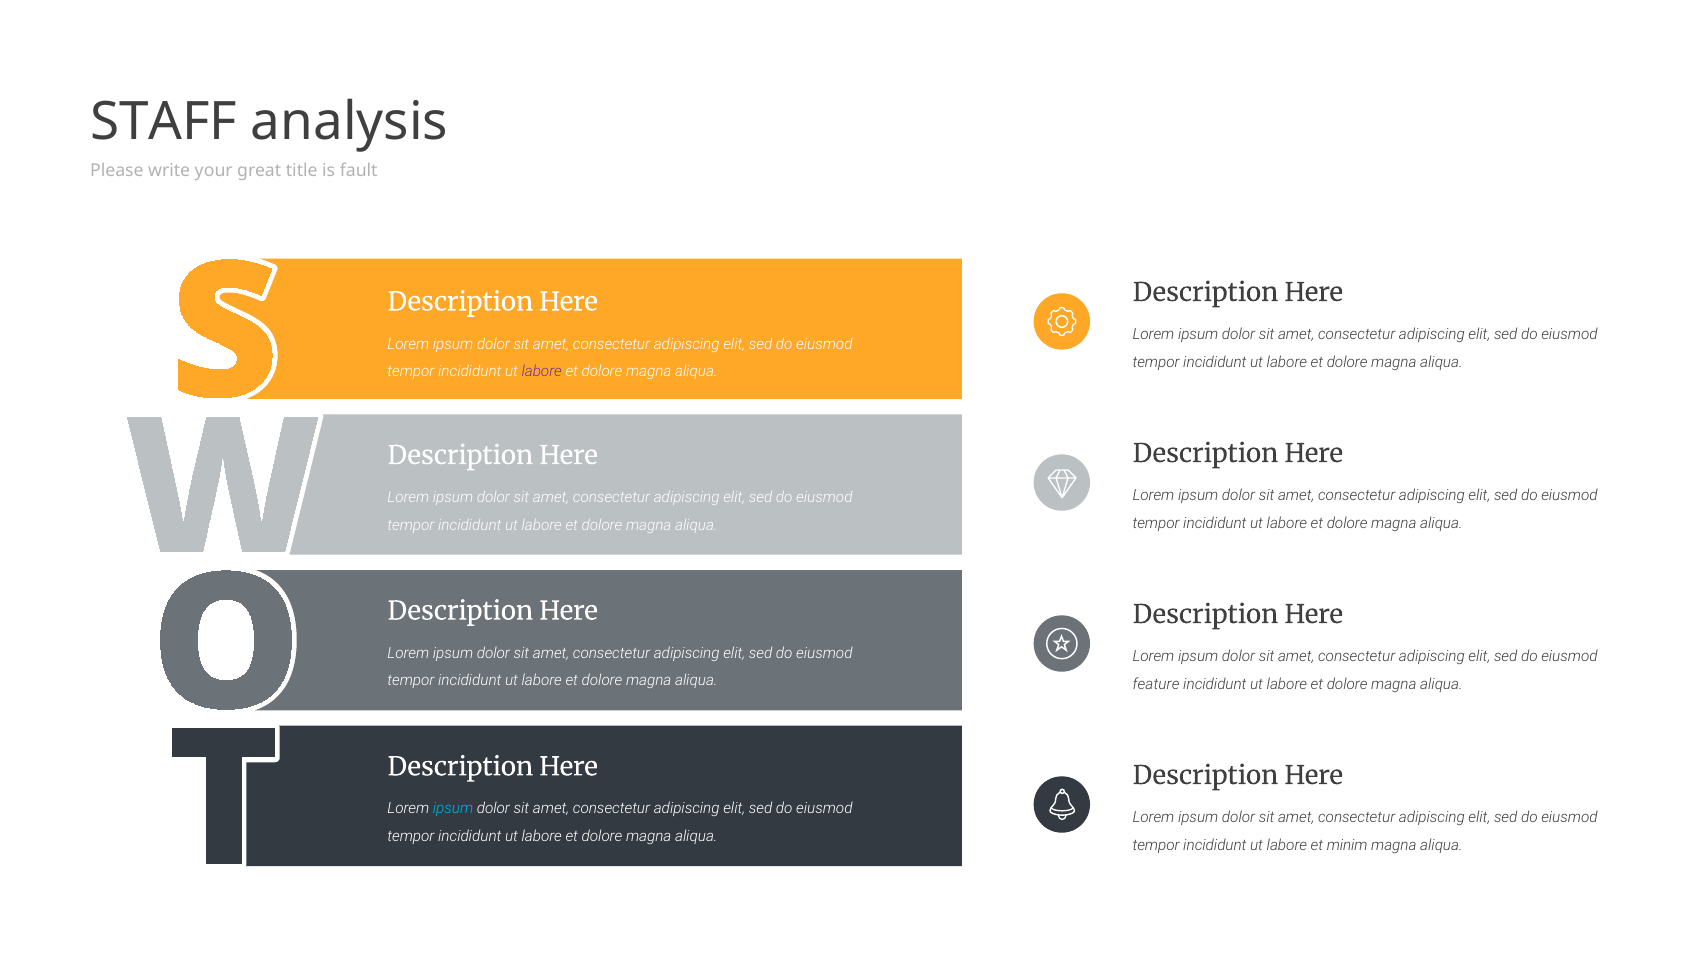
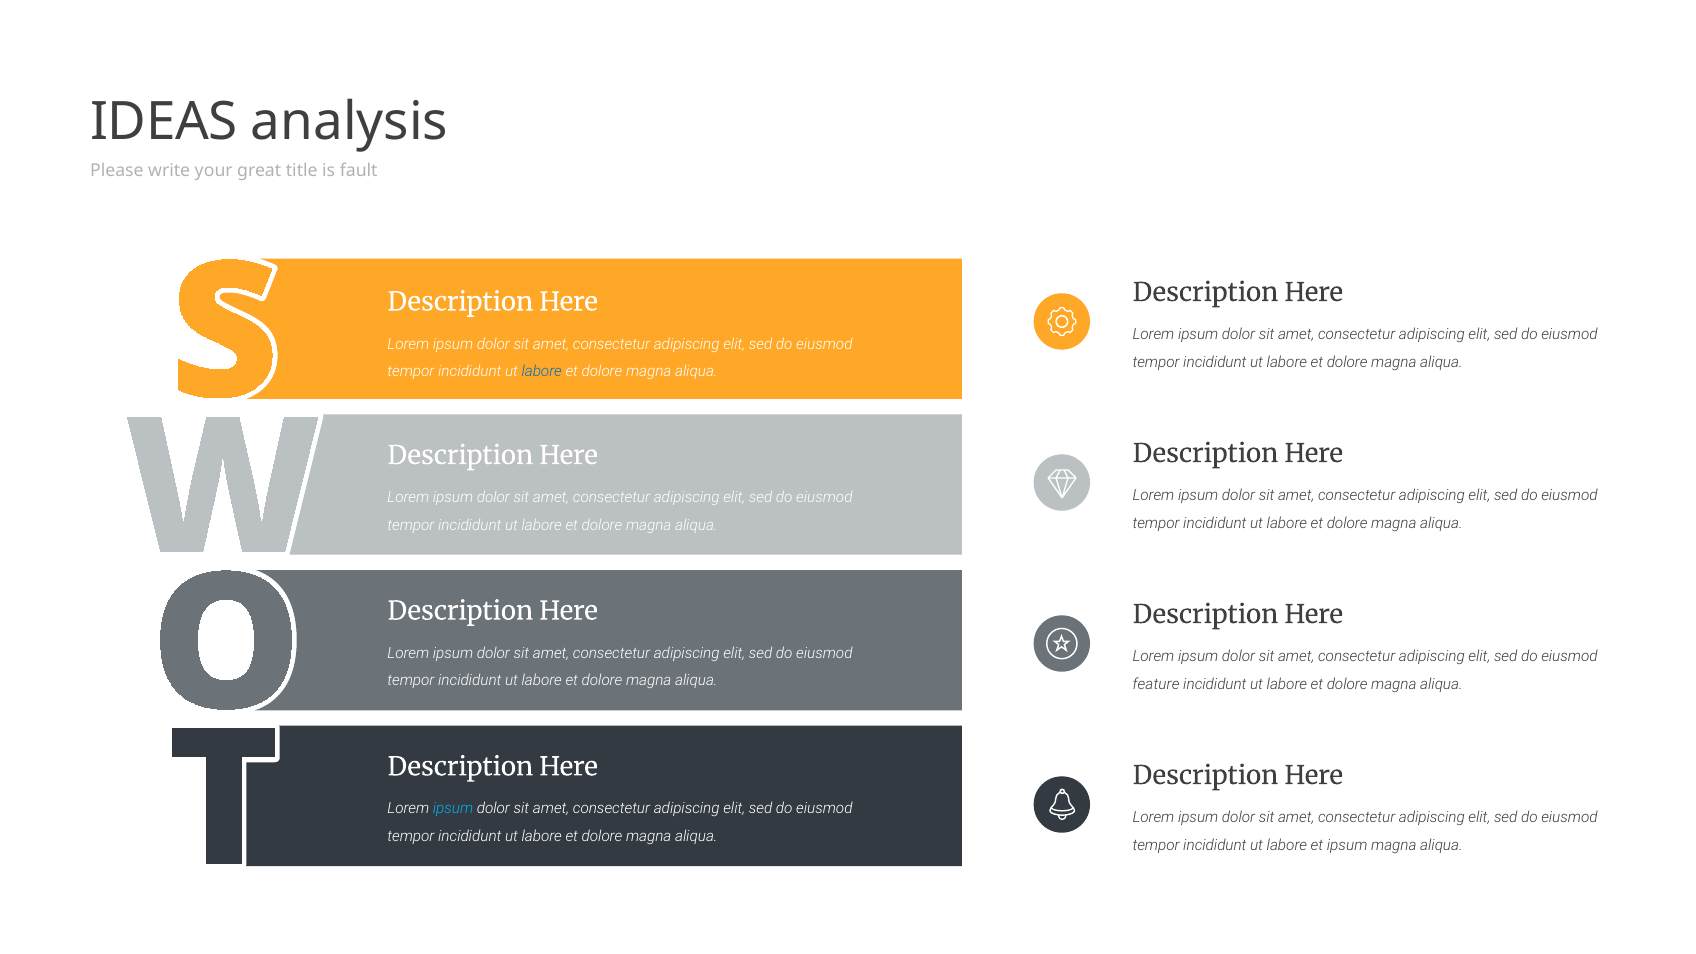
STAFF: STAFF -> IDEAS (164, 122)
labore colour: purple -> blue (542, 372)
et minim: minim -> ipsum (1347, 845)
